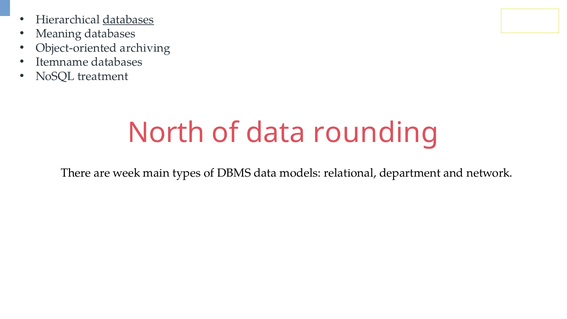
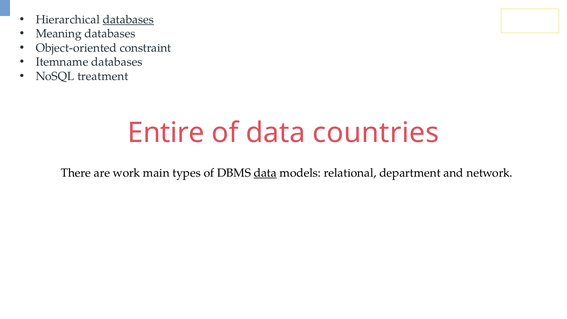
archiving: archiving -> constraint (145, 48)
North: North -> Entire (166, 133)
rounding: rounding -> countries (376, 133)
week: week -> work (127, 173)
data underline: none -> present (265, 173)
